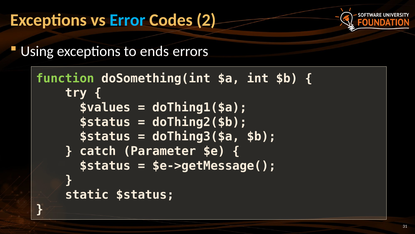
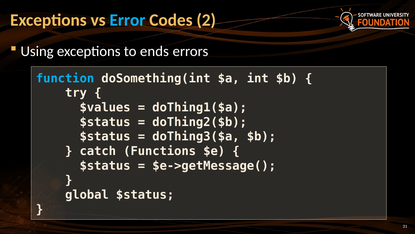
function colour: light green -> light blue (65, 78)
Parameter: Parameter -> Functions (160, 151)
static: static -> global (87, 194)
